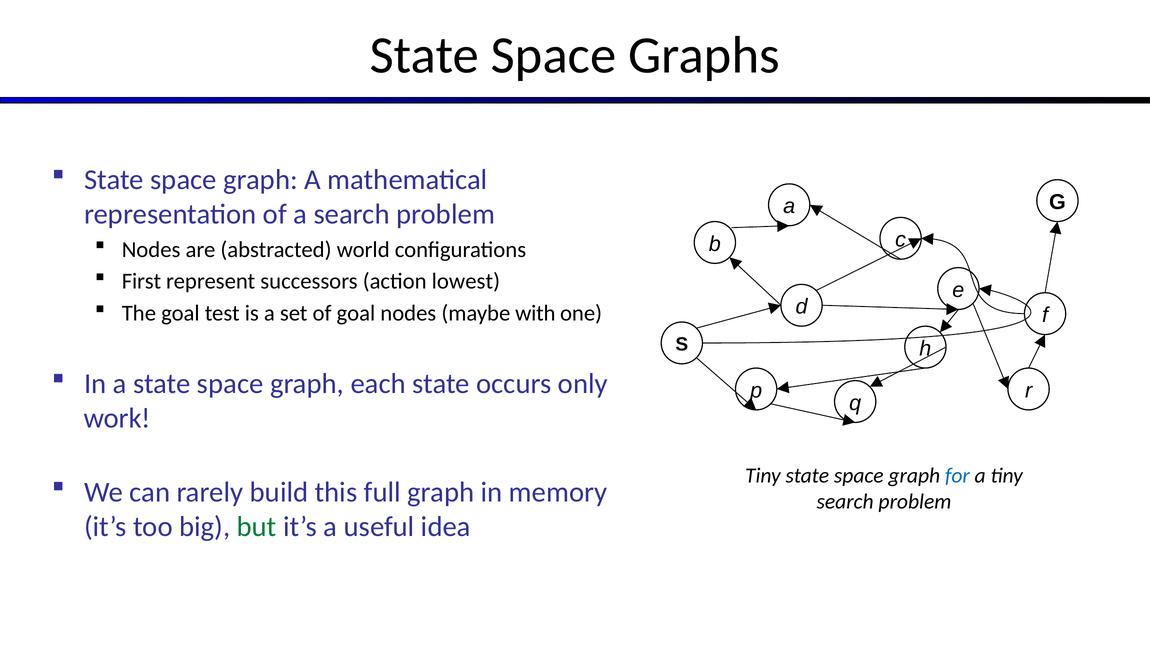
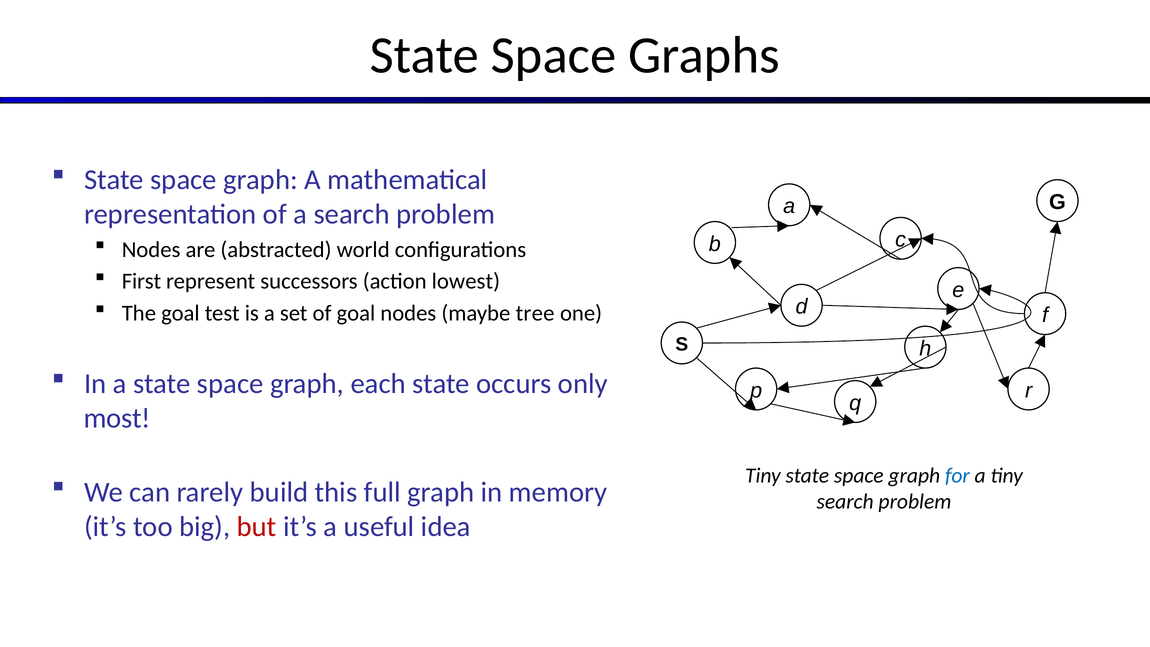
with: with -> tree (535, 313)
work: work -> most (117, 418)
but colour: green -> red (257, 527)
